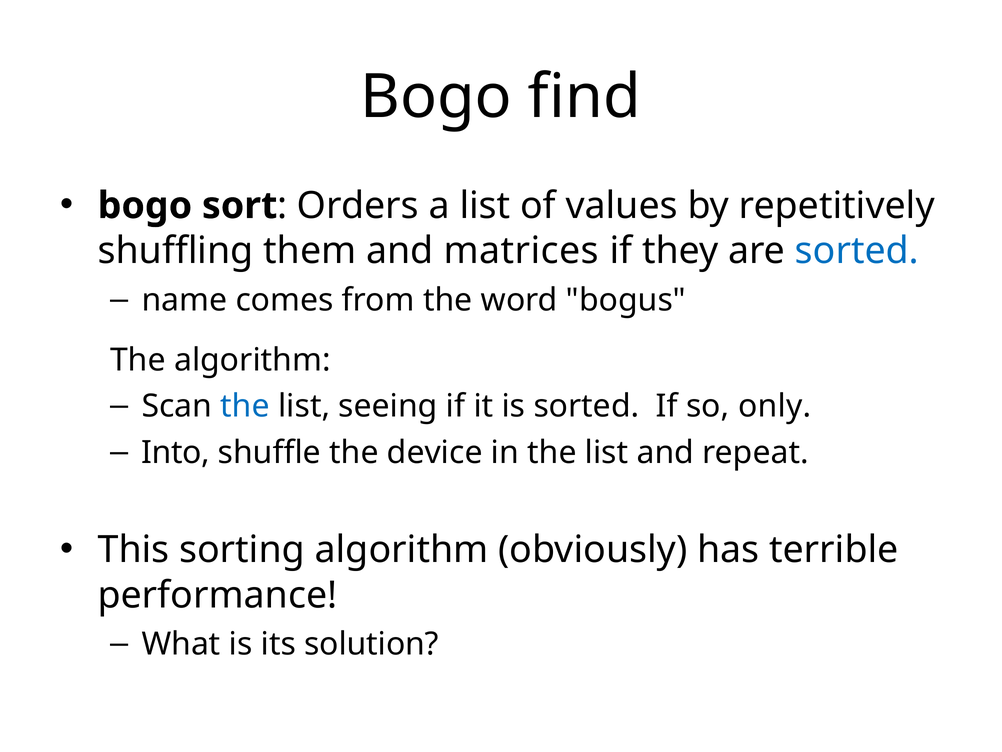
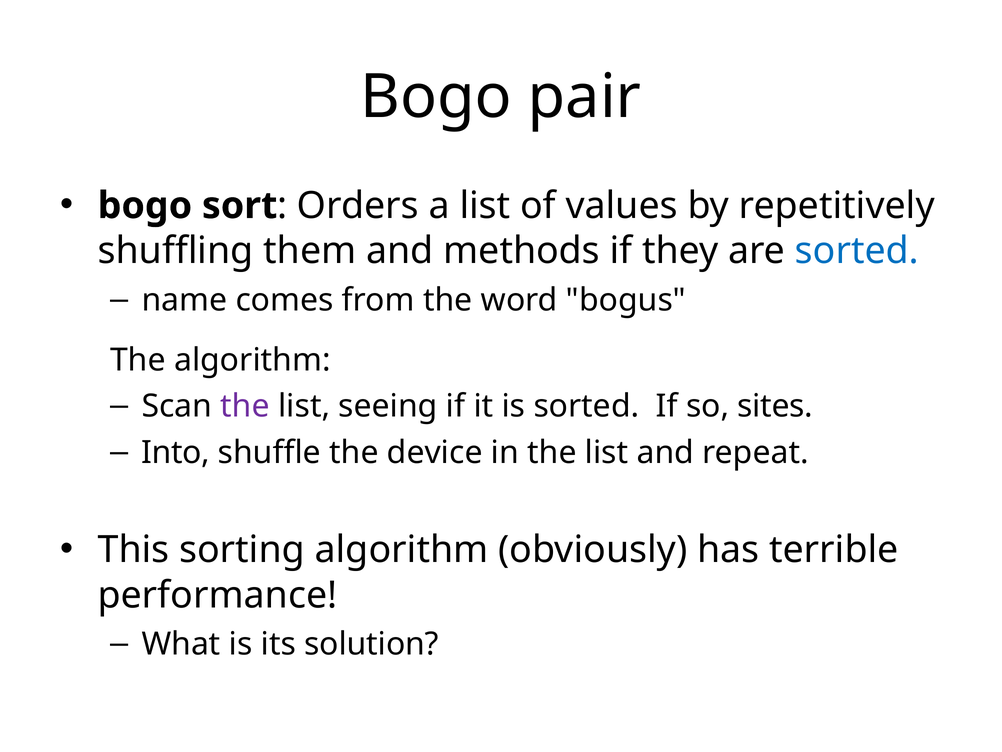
find: find -> pair (584, 97)
matrices: matrices -> methods (522, 251)
the colour: blue -> purple (245, 406)
only: only -> sites (775, 406)
